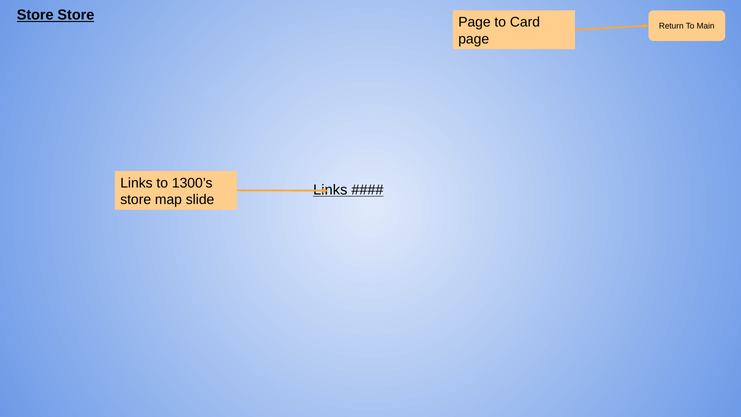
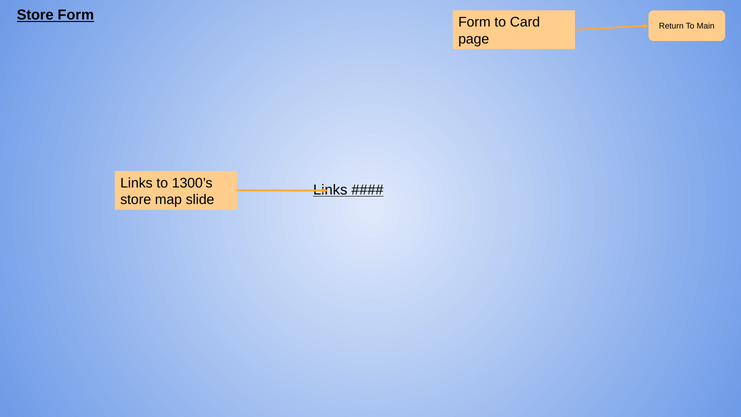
Store Store: Store -> Form (76, 15)
Page: Page -> Form (474, 22)
